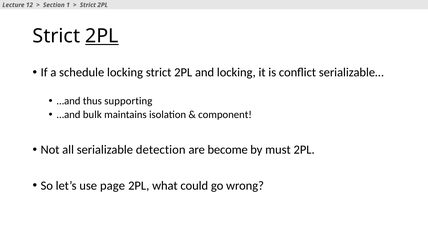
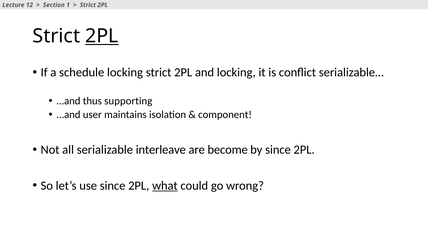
bulk: bulk -> user (92, 115)
detection: detection -> interleave (161, 150)
by must: must -> since (278, 150)
use page: page -> since (113, 185)
what underline: none -> present (165, 185)
